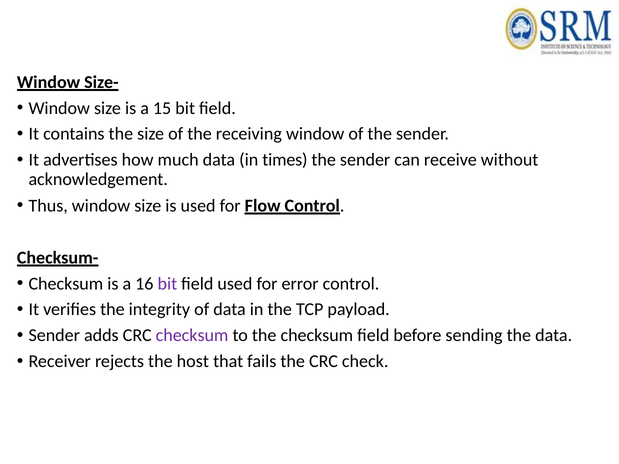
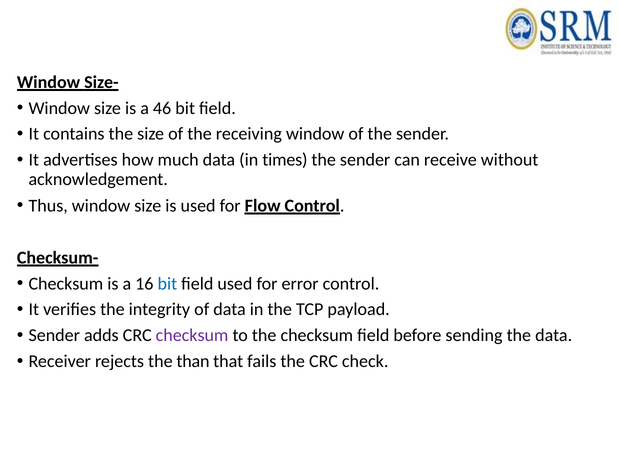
15: 15 -> 46 (162, 108)
bit colour: purple -> blue (167, 284)
host: host -> than (193, 362)
